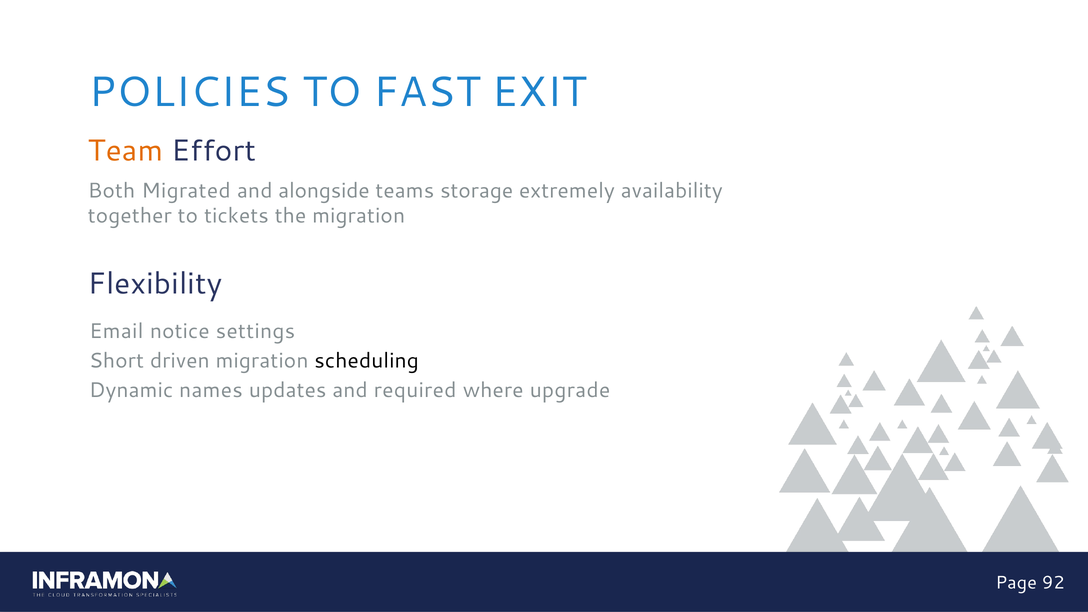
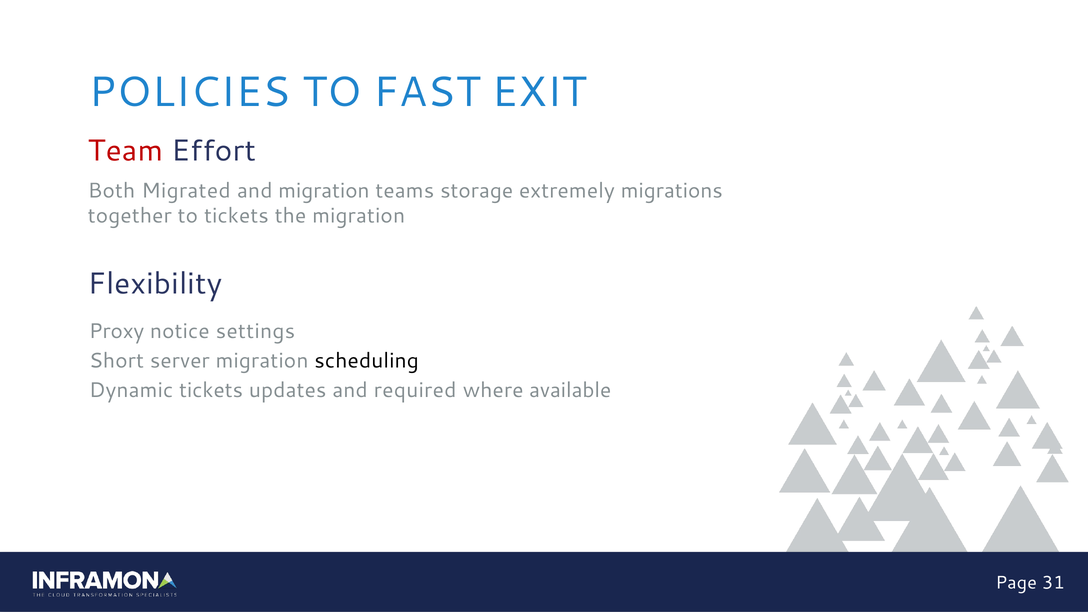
Team colour: orange -> red (125, 151)
and alongside: alongside -> migration (324, 191)
availability: availability -> migrations (672, 191)
Email: Email -> Proxy (117, 331)
driven: driven -> server (180, 361)
Dynamic names: names -> tickets (211, 390)
upgrade: upgrade -> available (570, 390)
92: 92 -> 31 (1053, 583)
